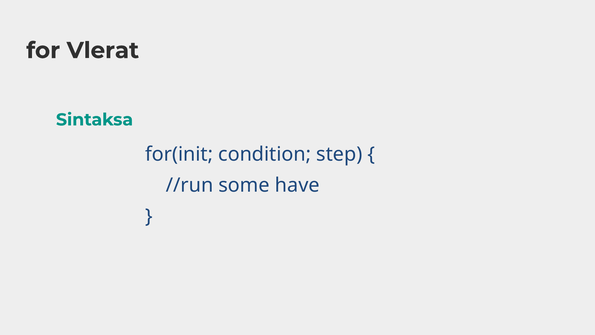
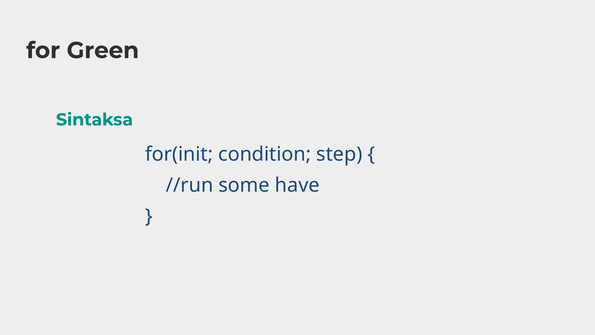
Vlerat: Vlerat -> Green (103, 50)
